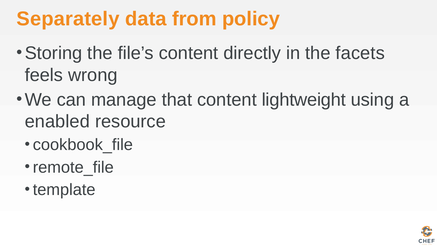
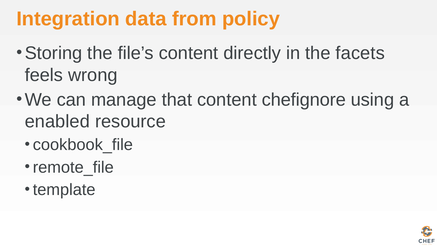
Separately: Separately -> Integration (68, 19)
lightweight: lightweight -> chefignore (304, 100)
